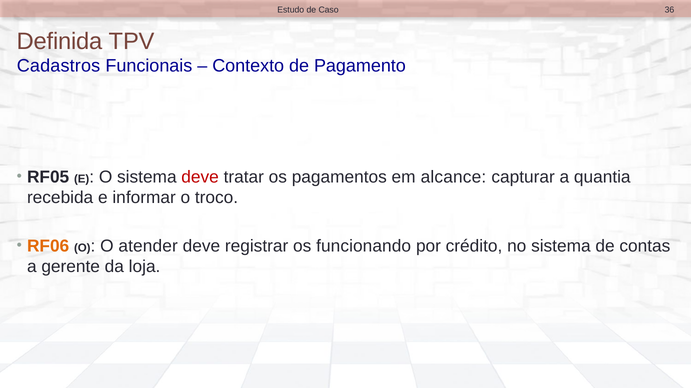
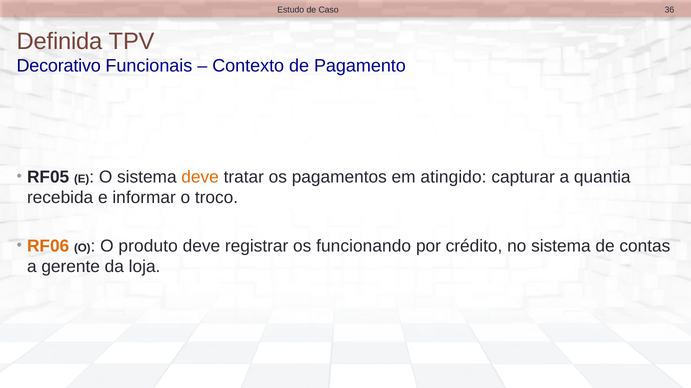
Cadastros: Cadastros -> Decorativo (59, 66)
deve colour: red -> orange (200, 177)
alcance: alcance -> atingido (453, 177)
atender: atender -> produto (148, 246)
